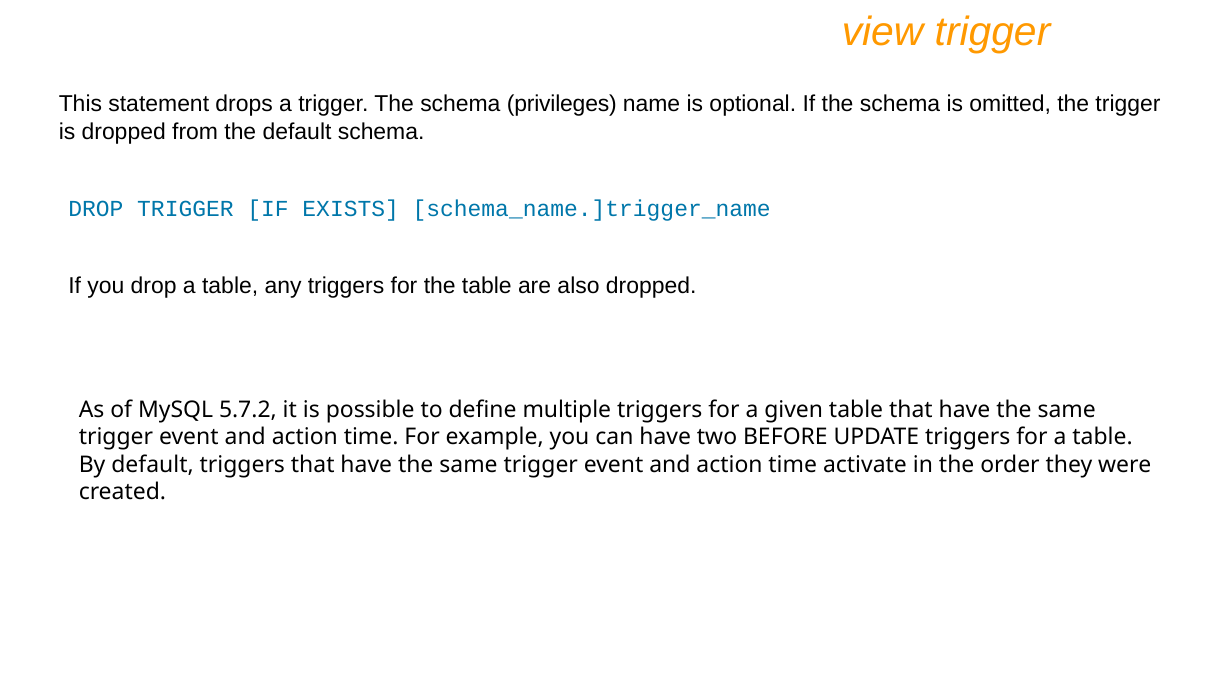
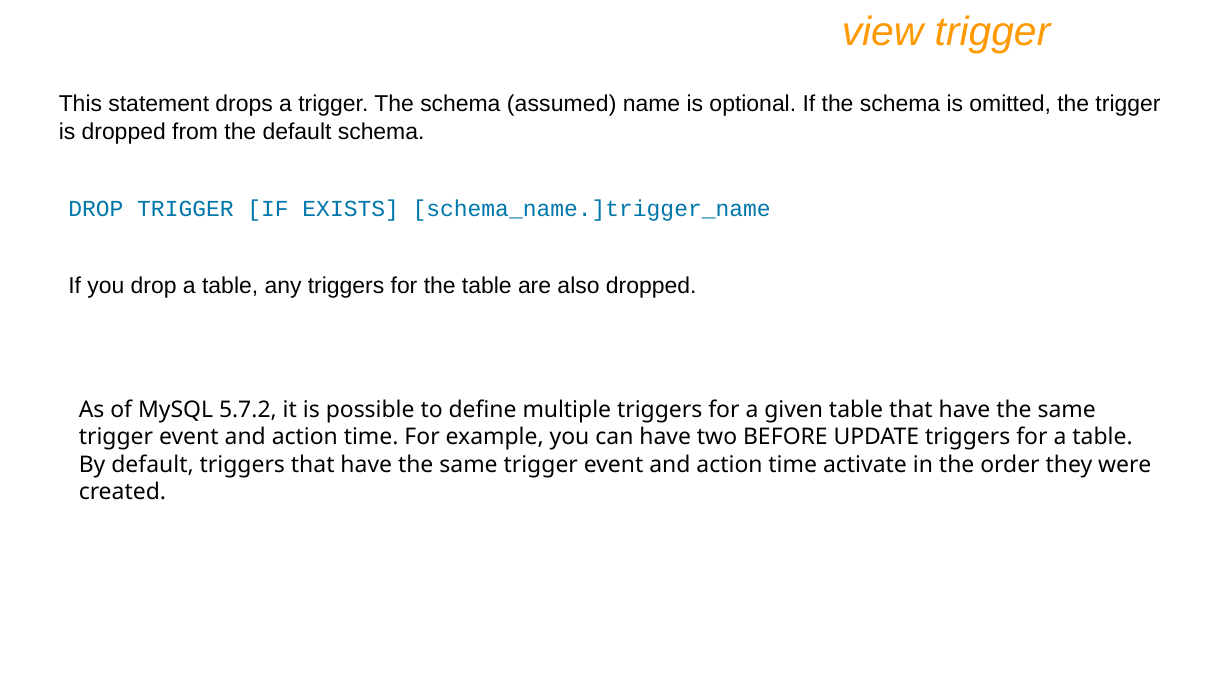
privileges: privileges -> assumed (562, 104)
